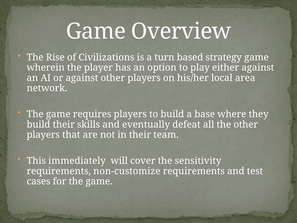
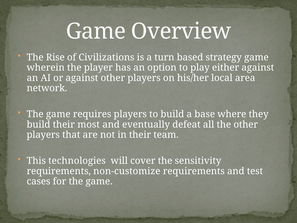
skills: skills -> most (89, 124)
immediately: immediately -> technologies (77, 161)
